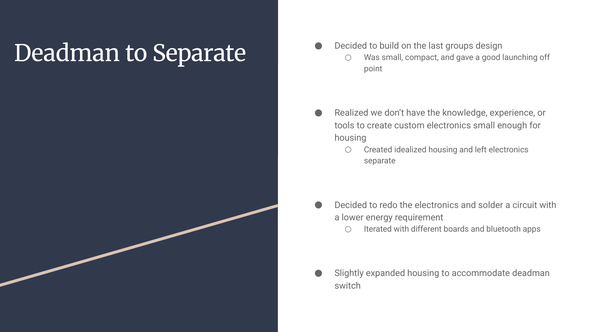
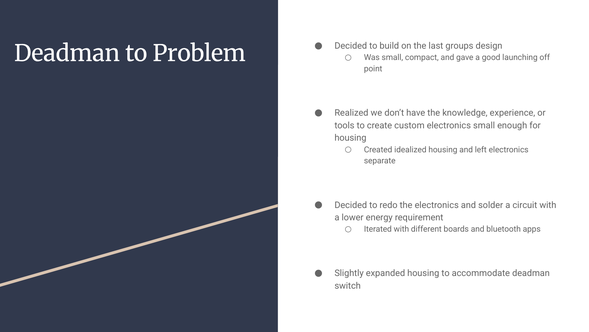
to Separate: Separate -> Problem (199, 53)
